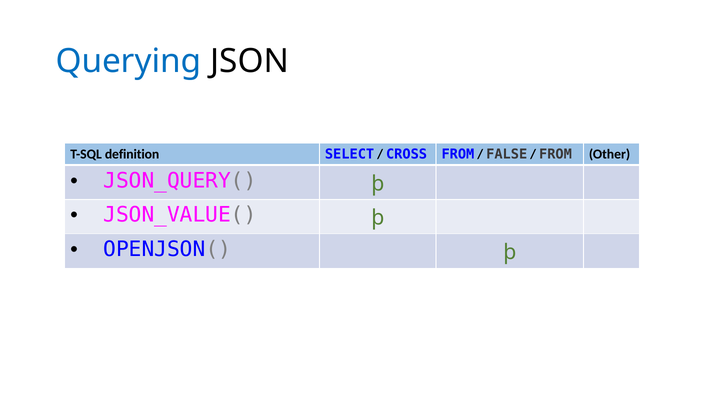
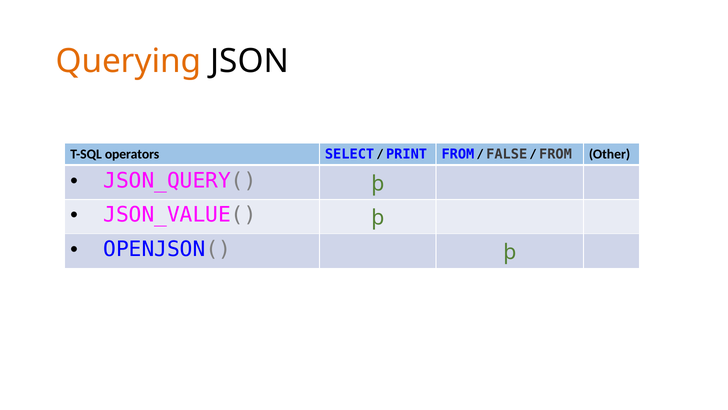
Querying colour: blue -> orange (128, 61)
definition: definition -> operators (132, 154)
CROSS: CROSS -> PRINT (407, 154)
